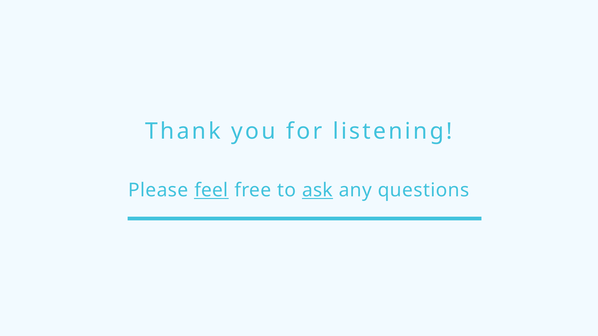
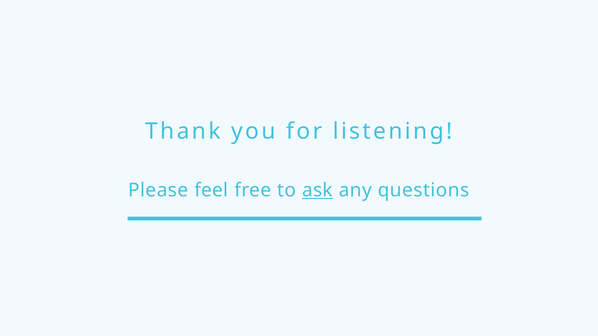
feel underline: present -> none (211, 191)
